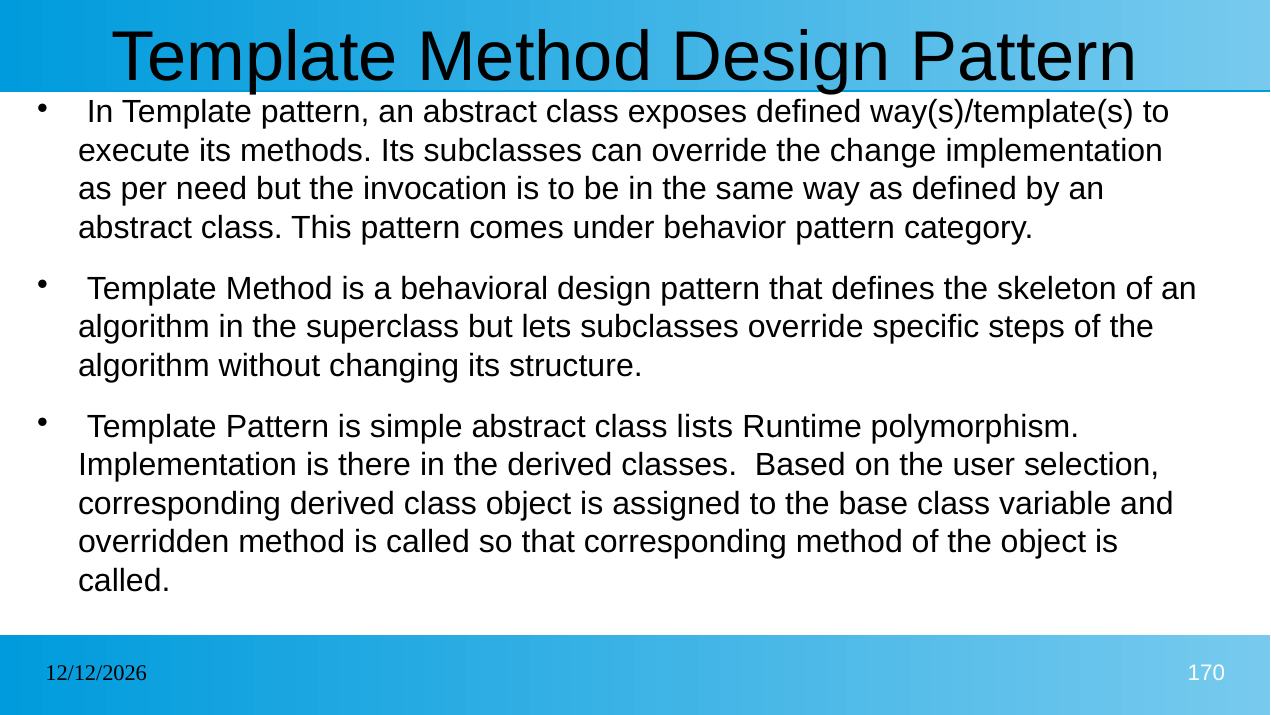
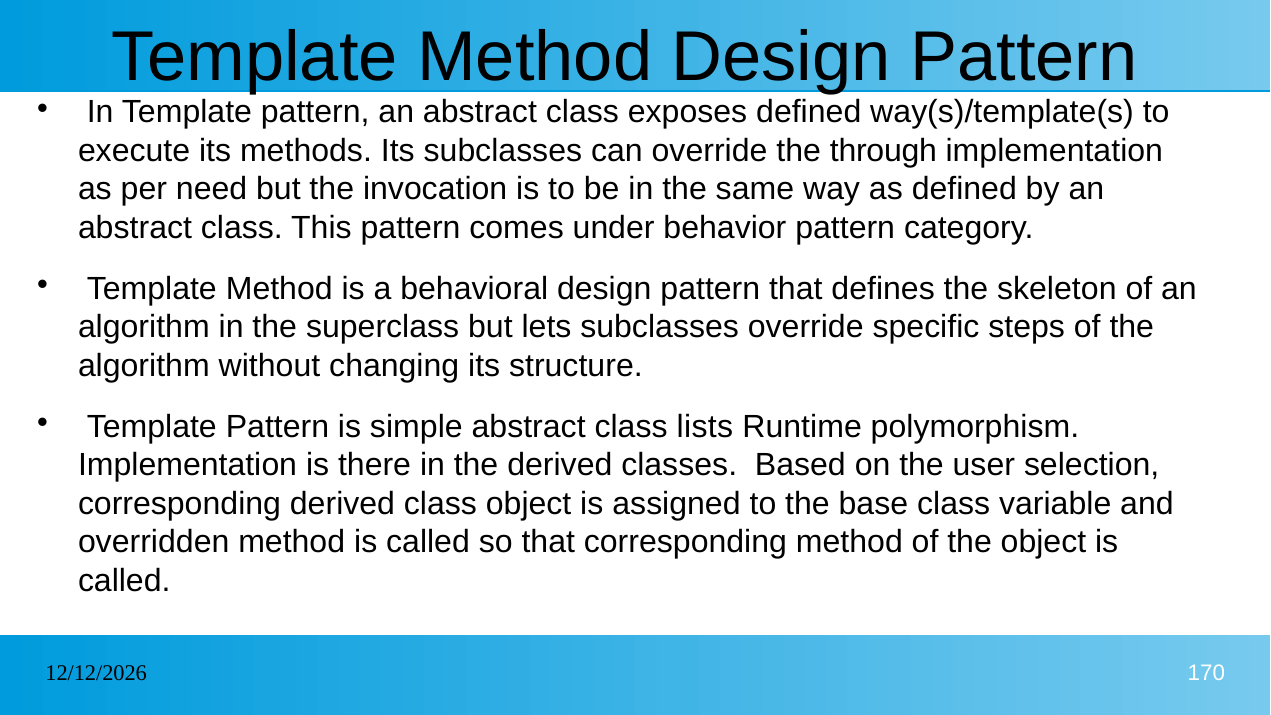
change: change -> through (883, 151)
